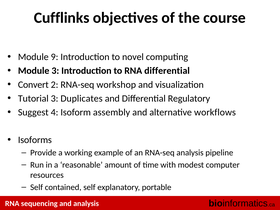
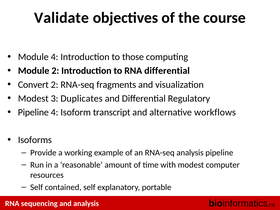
Cufflinks: Cufflinks -> Validate (62, 18)
Module 9: 9 -> 4 (55, 57)
novel: novel -> those (133, 57)
Module 3: 3 -> 2 (55, 71)
workshop: workshop -> fragments (116, 85)
Tutorial: Tutorial -> Modest (33, 98)
Suggest: Suggest -> Pipeline (33, 112)
assembly: assembly -> transcript (112, 112)
